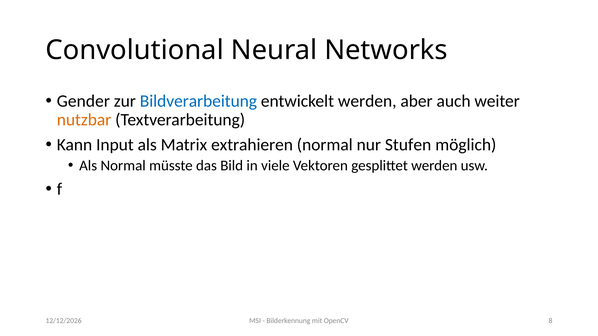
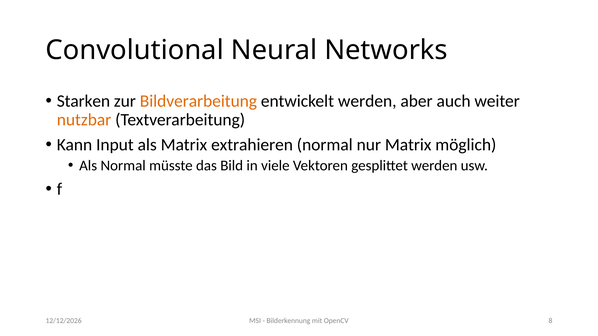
Gender: Gender -> Starken (83, 101)
Bildverarbeitung colour: blue -> orange (198, 101)
nur Stufen: Stufen -> Matrix (408, 145)
